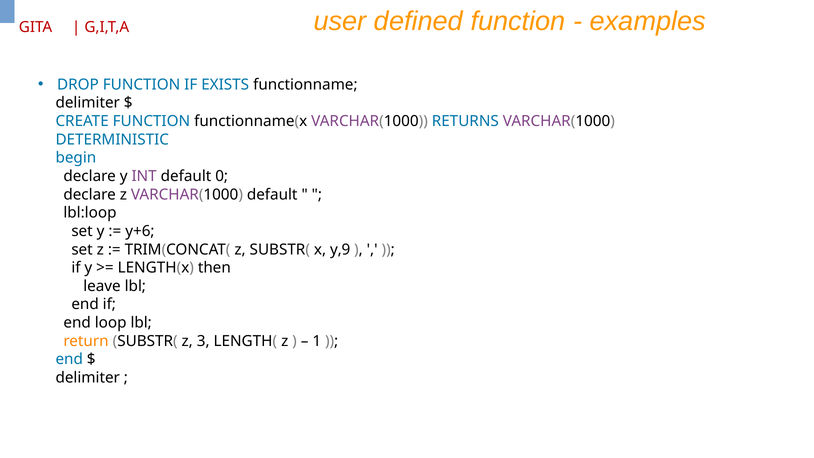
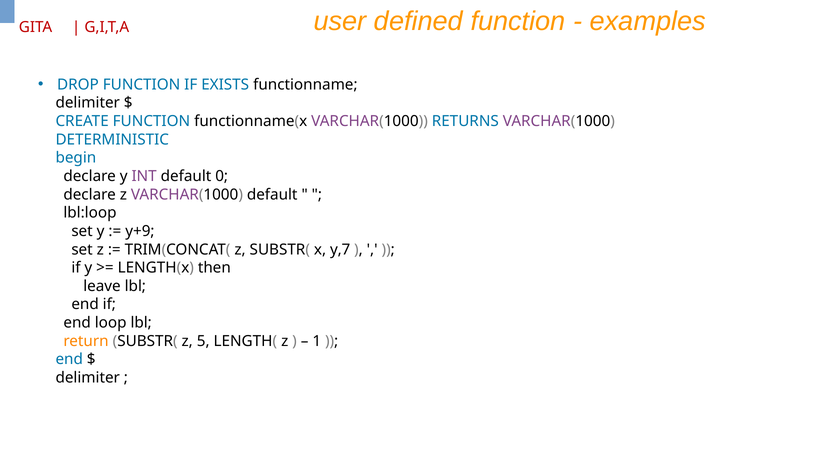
y+6: y+6 -> y+9 (140, 231)
y,9: y,9 -> y,7 (340, 249)
3: 3 -> 5 (203, 341)
